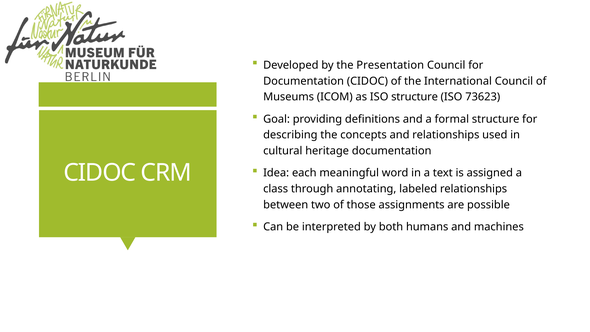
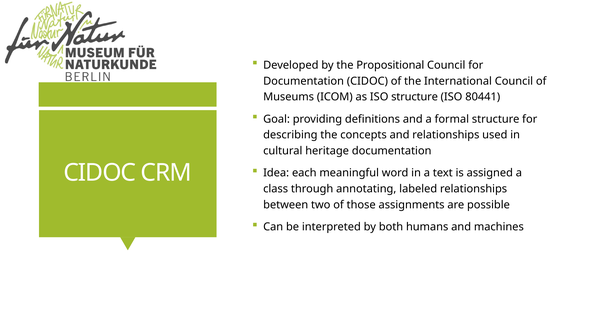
Presentation: Presentation -> Propositional (390, 65)
73623: 73623 -> 80441 (483, 97)
